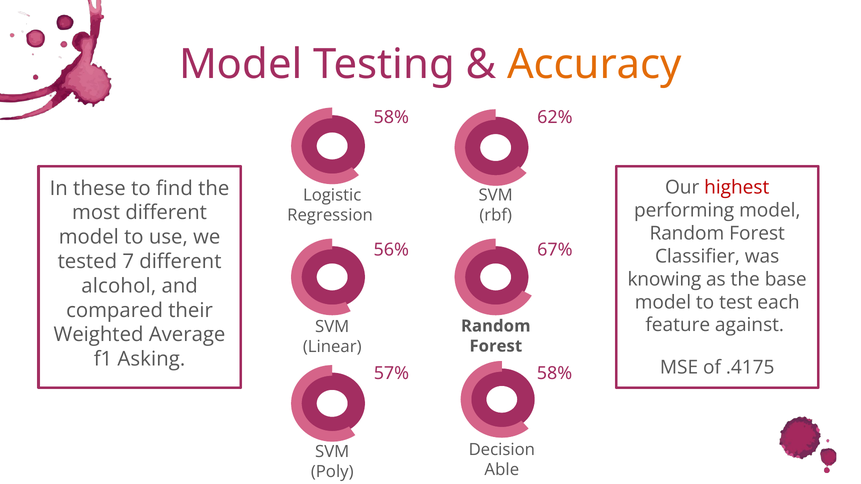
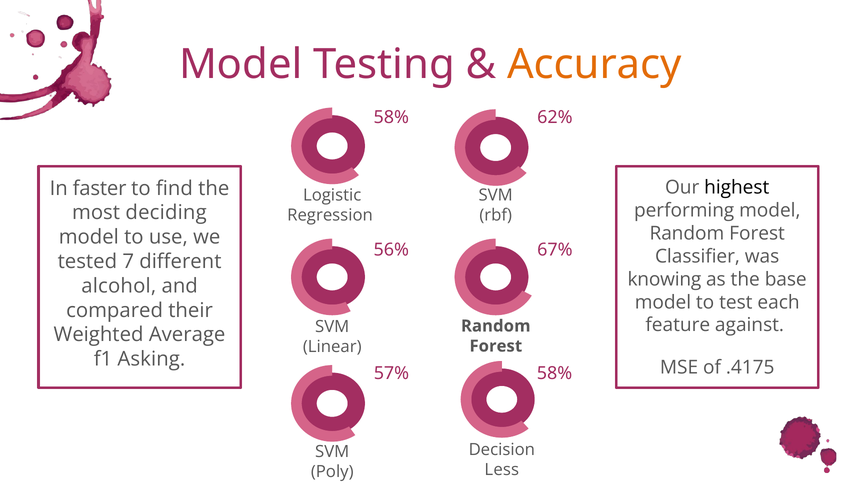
highest colour: red -> black (737, 188)
these: these -> faster (100, 189)
most different: different -> deciding (166, 213)
Able: Able -> Less (502, 470)
